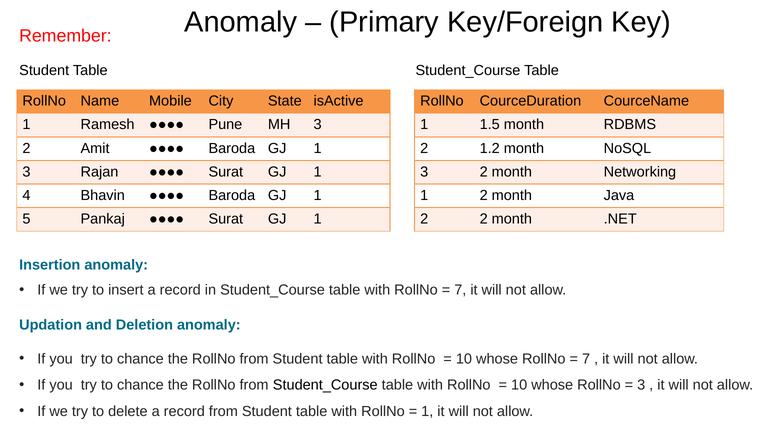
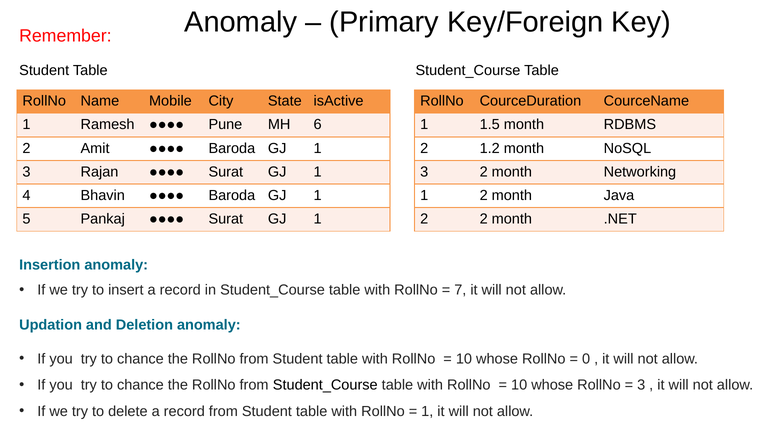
MH 3: 3 -> 6 (318, 124)
7: 7 -> 0 (586, 358)
